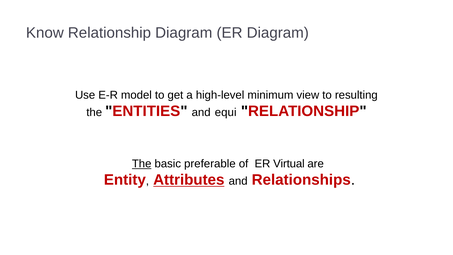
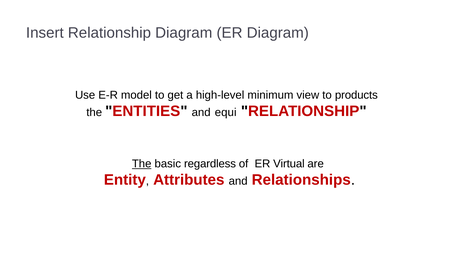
Know: Know -> Insert (45, 33)
resulting: resulting -> products (356, 95)
preferable: preferable -> regardless (210, 164)
Attributes underline: present -> none (189, 180)
